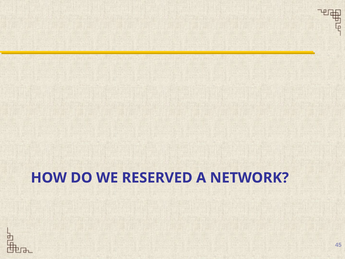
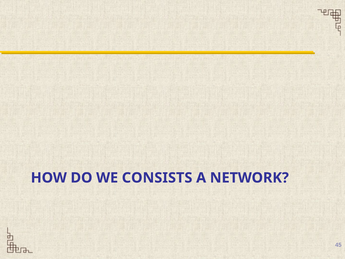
RESERVED: RESERVED -> CONSISTS (157, 178)
